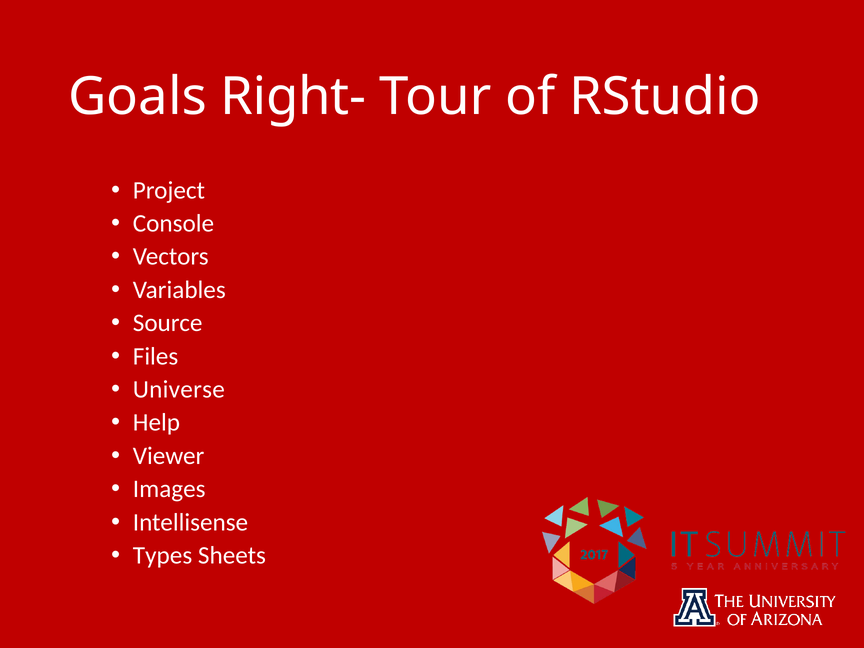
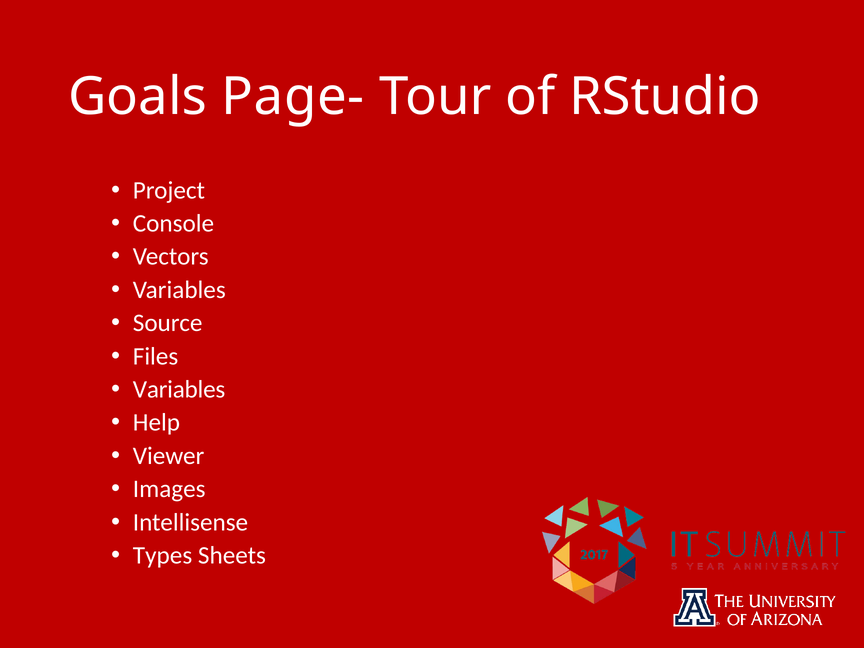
Right-: Right- -> Page- (293, 97)
Universe: Universe -> Variables (179, 389)
